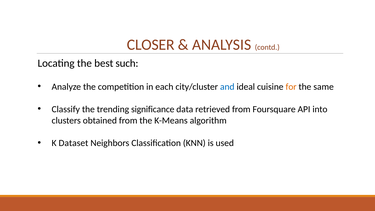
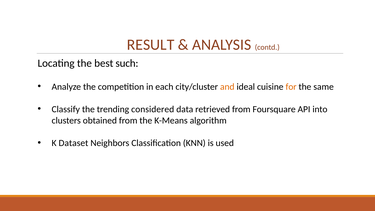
CLOSER: CLOSER -> RESULT (151, 45)
and colour: blue -> orange (227, 87)
significance: significance -> considered (153, 109)
